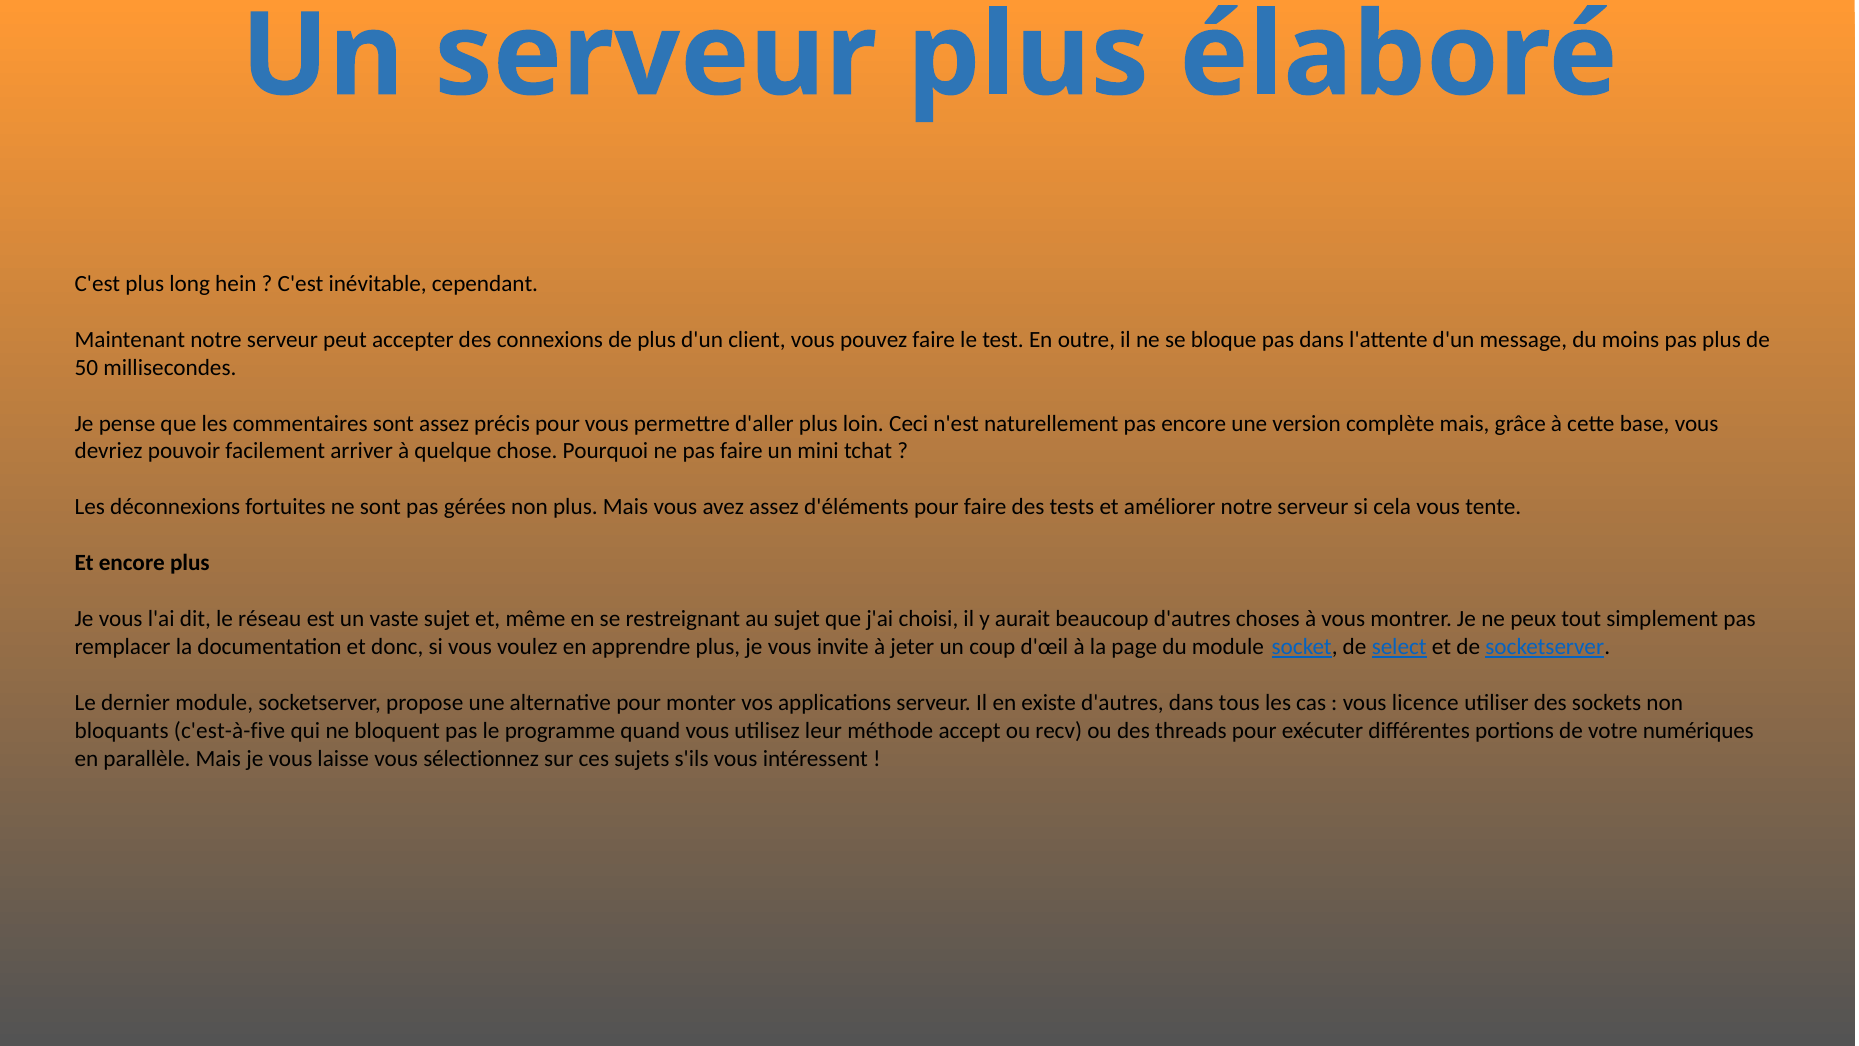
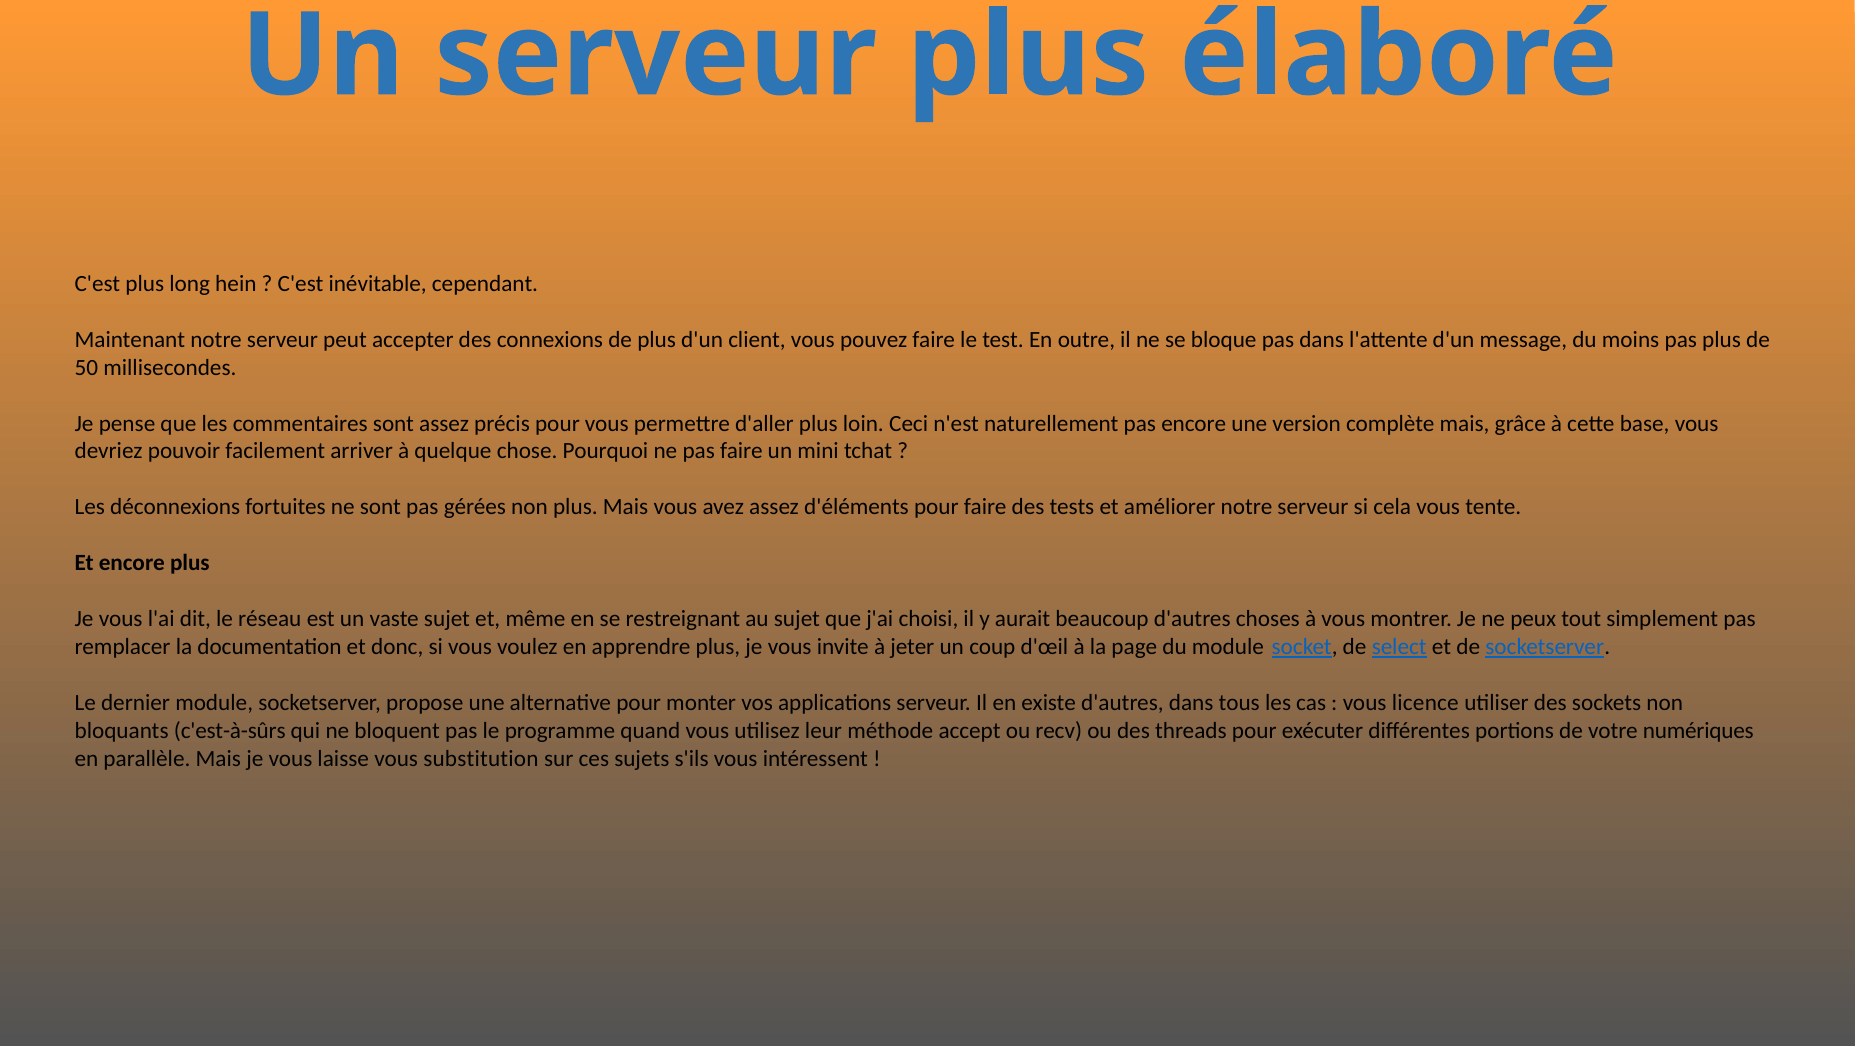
c'est-à-five: c'est-à-five -> c'est-à-sûrs (230, 730)
sélectionnez: sélectionnez -> substitution (481, 758)
